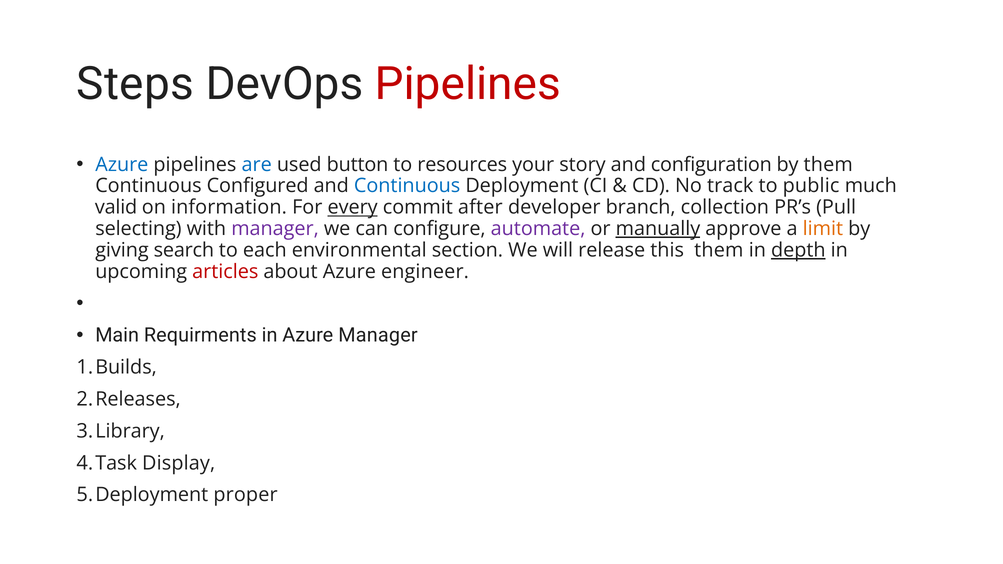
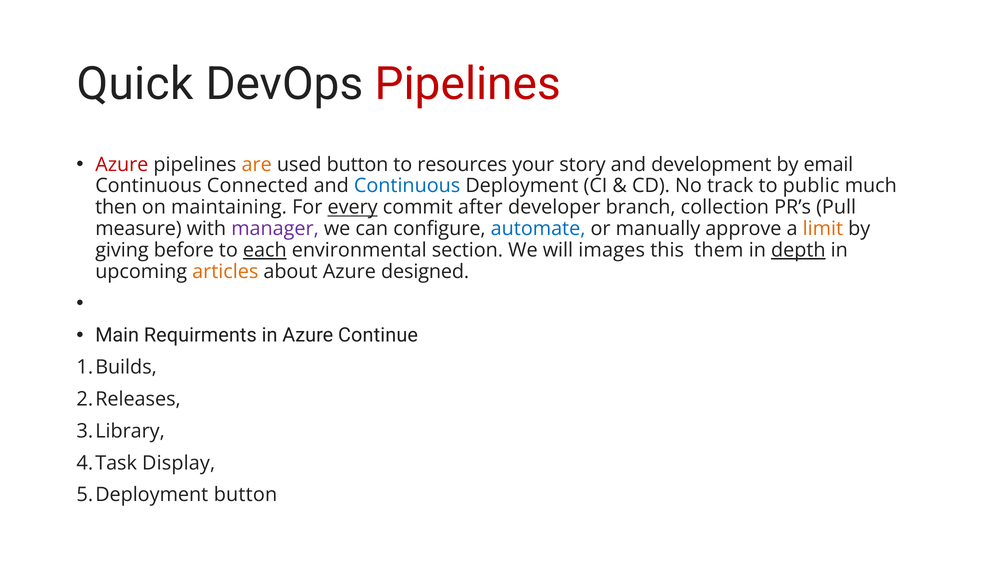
Steps: Steps -> Quick (135, 84)
Azure colour: blue -> red (122, 165)
are colour: blue -> orange (257, 165)
configuration: configuration -> development (711, 165)
by them: them -> email (828, 165)
Configured: Configured -> Connected (257, 186)
valid: valid -> then (116, 207)
information: information -> maintaining (229, 207)
selecting: selecting -> measure (138, 229)
automate colour: purple -> blue (538, 229)
manually underline: present -> none (658, 229)
search: search -> before (184, 250)
each underline: none -> present (265, 250)
release: release -> images (612, 250)
articles colour: red -> orange (225, 272)
engineer: engineer -> designed (425, 272)
Azure Manager: Manager -> Continue (378, 336)
proper: proper -> button (246, 495)
